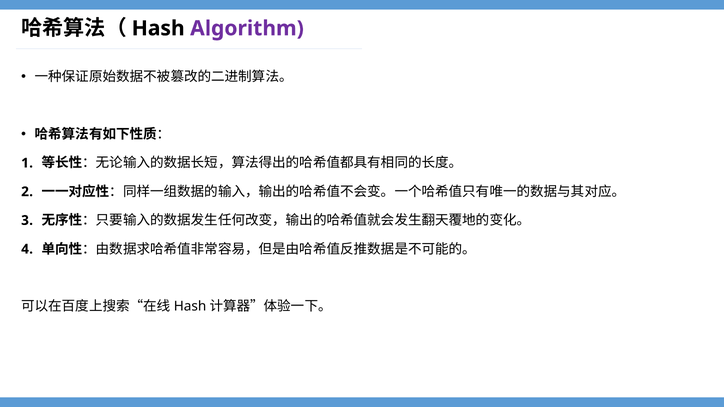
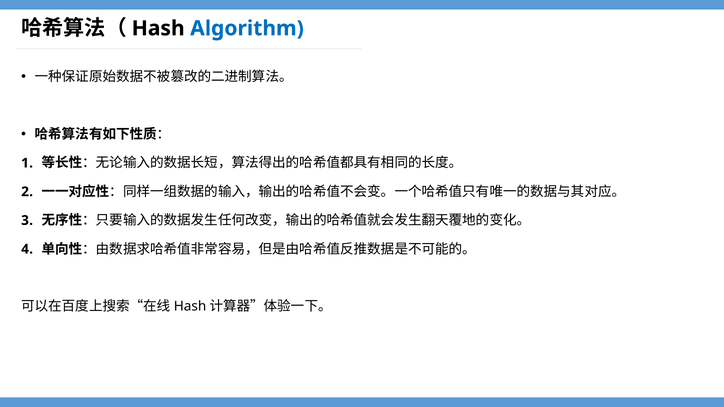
Algorithm colour: purple -> blue (247, 28)
